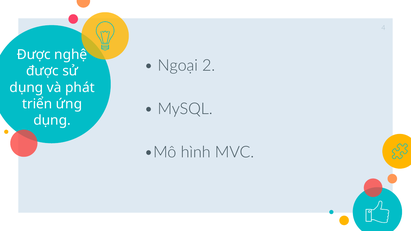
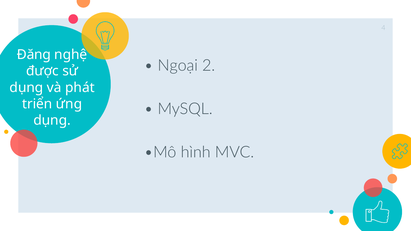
Được: Được -> Đăng (34, 55)
